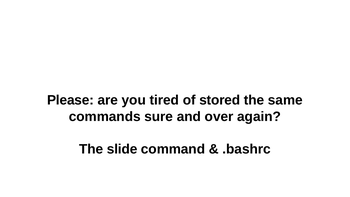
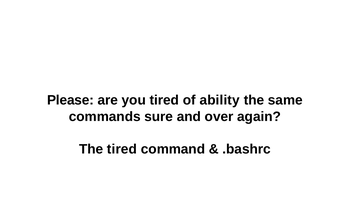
stored: stored -> ability (220, 100)
The slide: slide -> tired (122, 149)
